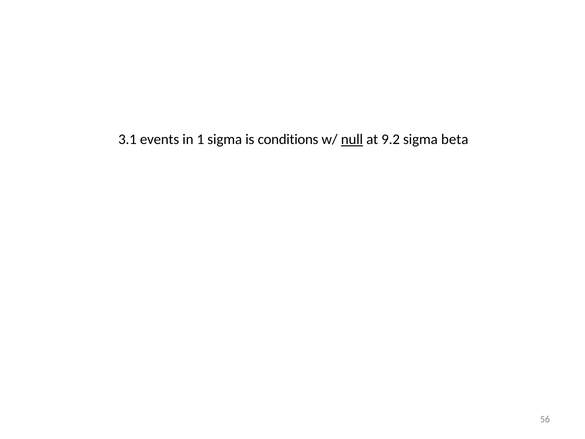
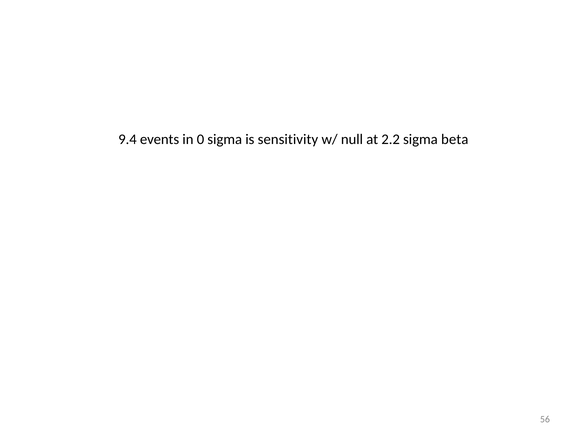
3.1: 3.1 -> 9.4 (128, 139)
1: 1 -> 0 (200, 139)
conditions: conditions -> sensitivity (288, 139)
null underline: present -> none (352, 139)
9.2: 9.2 -> 2.2 (391, 139)
